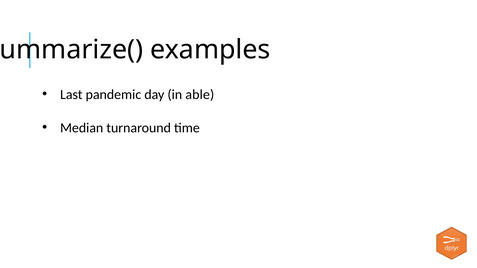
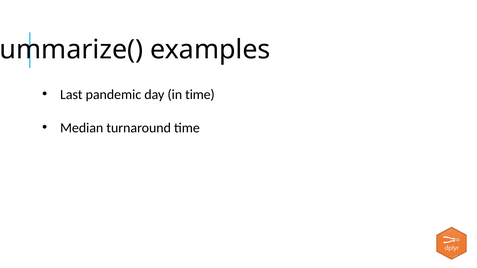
in able: able -> time (200, 95)
